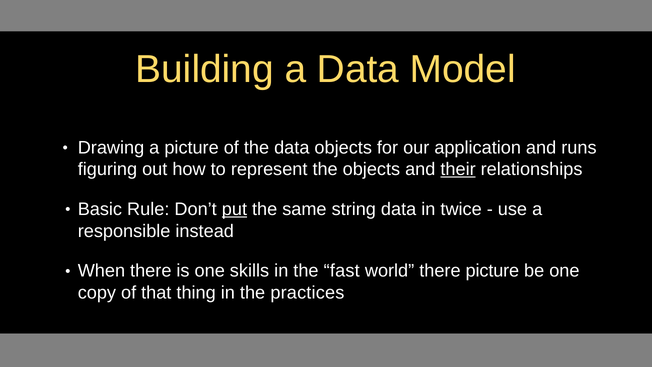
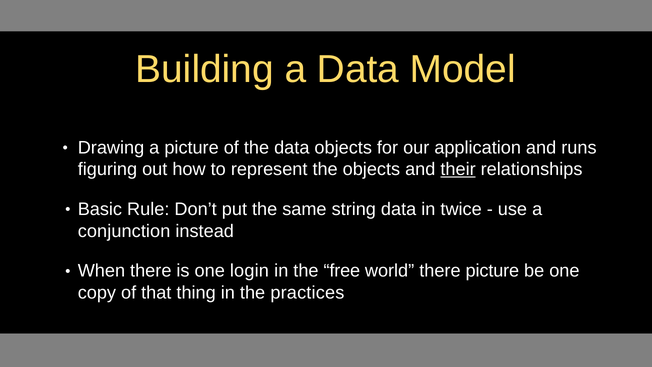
put underline: present -> none (234, 209)
responsible: responsible -> conjunction (124, 231)
skills: skills -> login (249, 271)
fast: fast -> free (342, 271)
